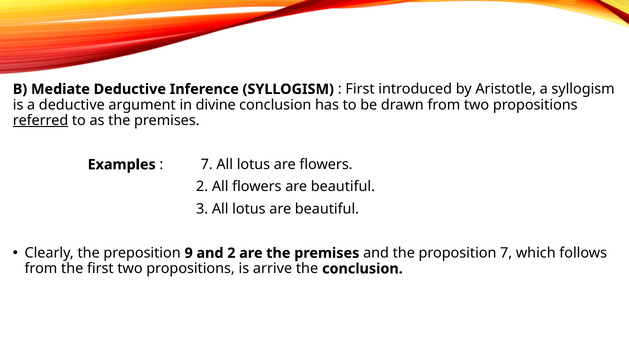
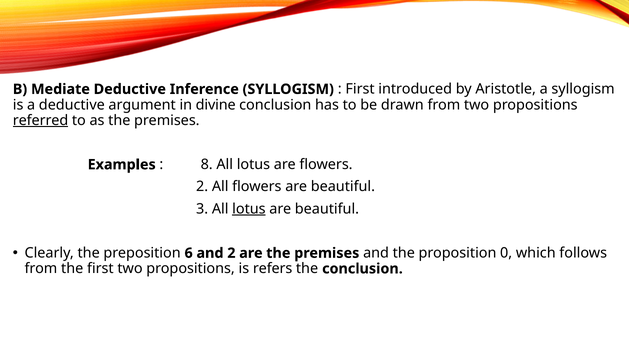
7: 7 -> 8 (207, 164)
lotus underline: none -> present (249, 209)
9: 9 -> 6 (189, 253)
proposition 7: 7 -> 0 (506, 253)
arrive: arrive -> refers (273, 269)
